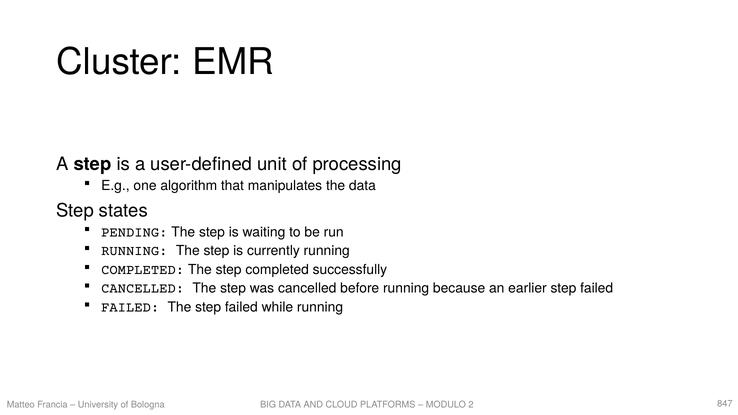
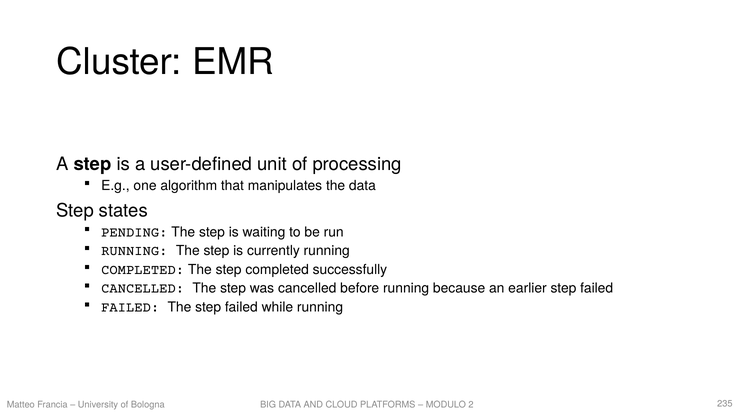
847: 847 -> 235 (725, 404)
